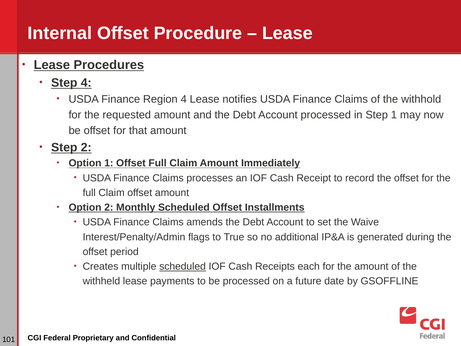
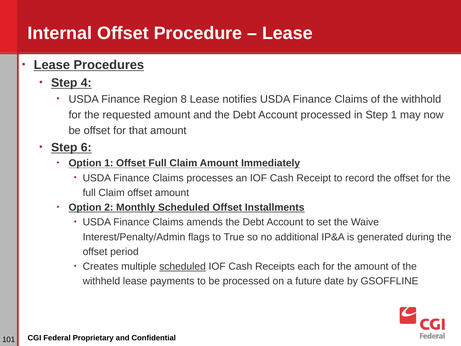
Region 4: 4 -> 8 (184, 99)
Step 2: 2 -> 6 (86, 147)
